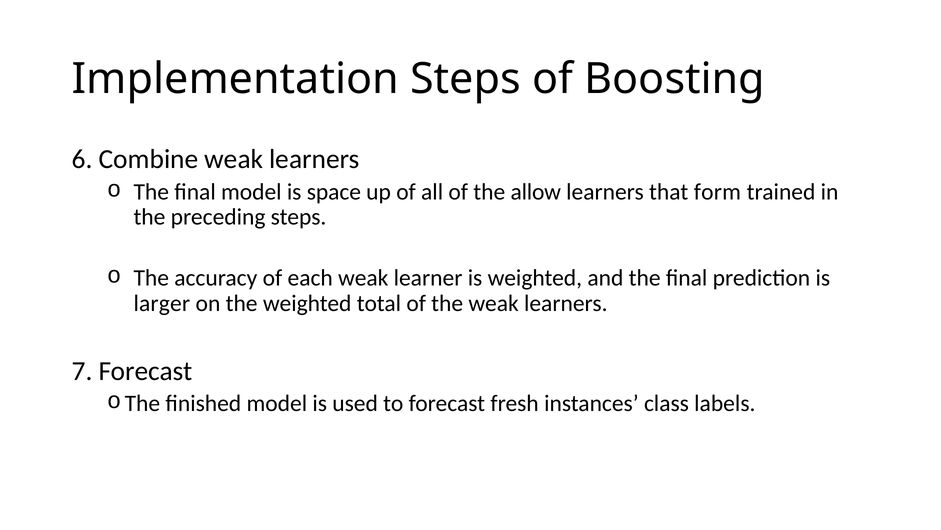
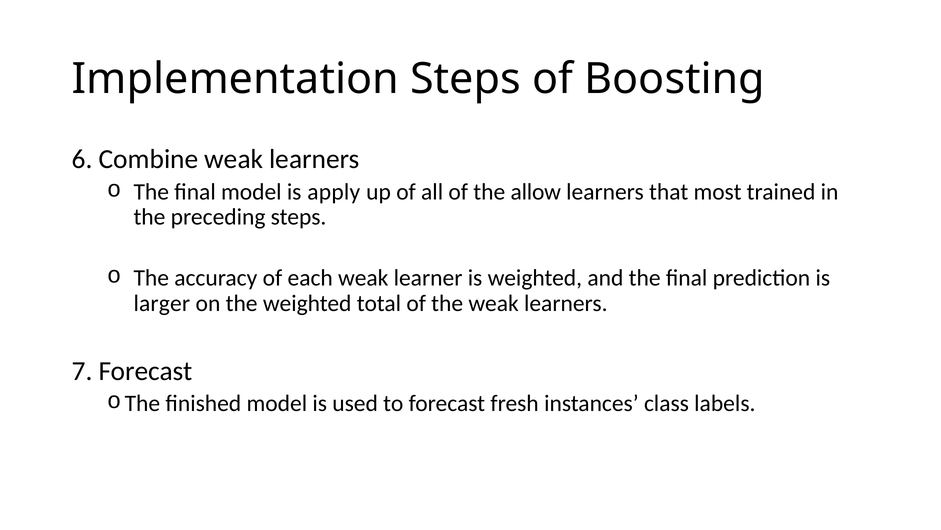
space: space -> apply (334, 192)
form: form -> most (718, 192)
